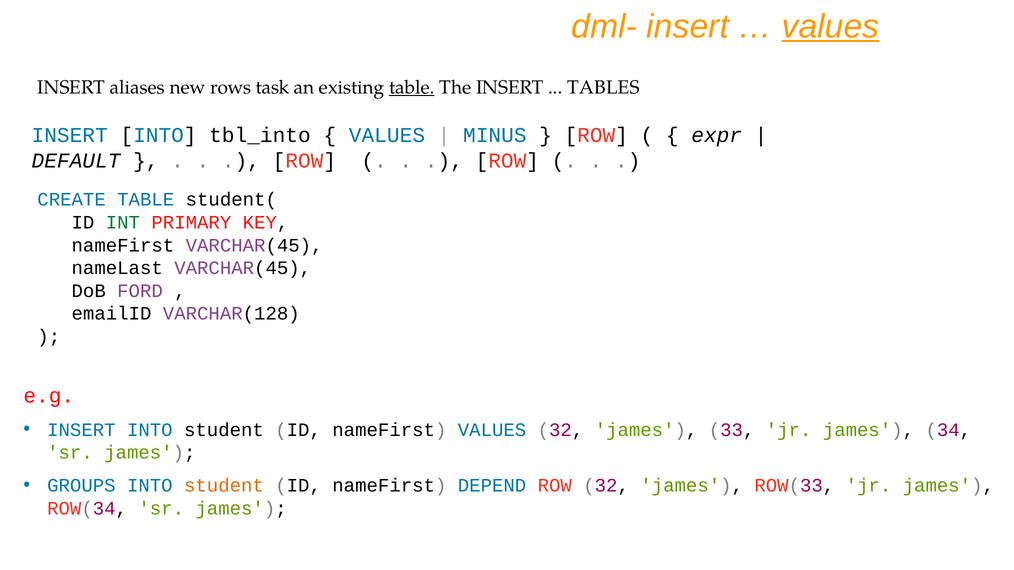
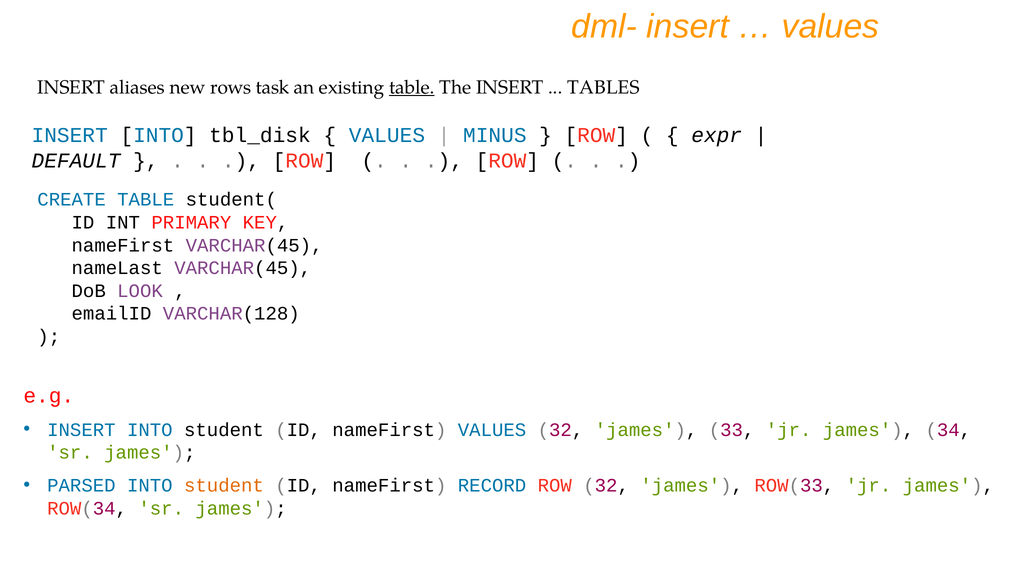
values underline: present -> none (830, 26)
tbl_into: tbl_into -> tbl_disk (260, 135)
INT colour: green -> black (123, 223)
FORD: FORD -> LOOK (140, 291)
GROUPS: GROUPS -> PARSED (81, 486)
DEPEND: DEPEND -> RECORD (492, 486)
